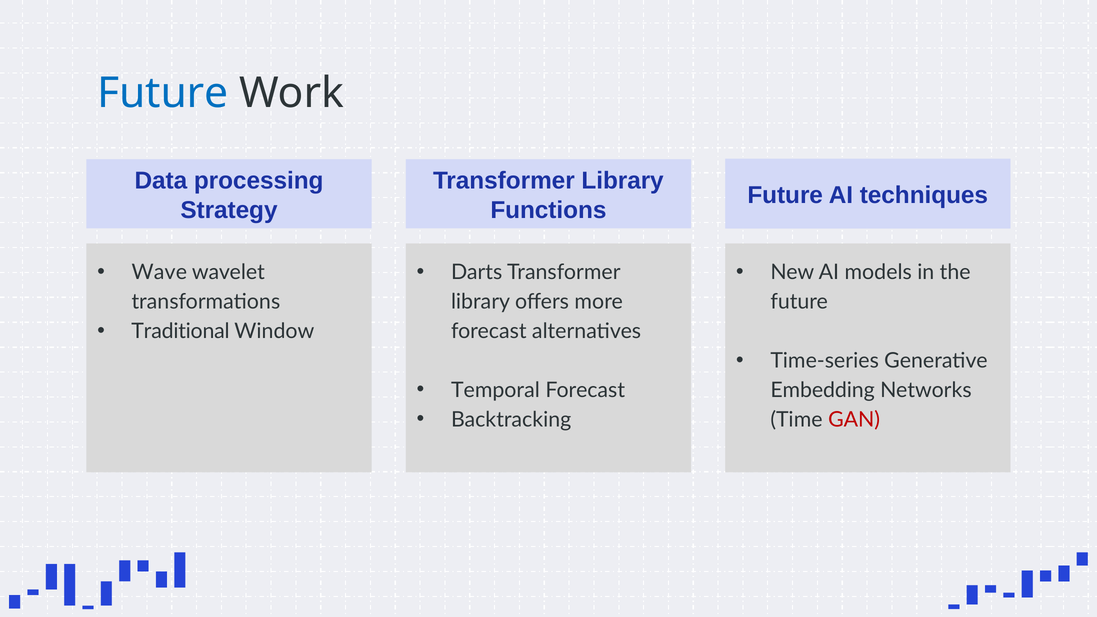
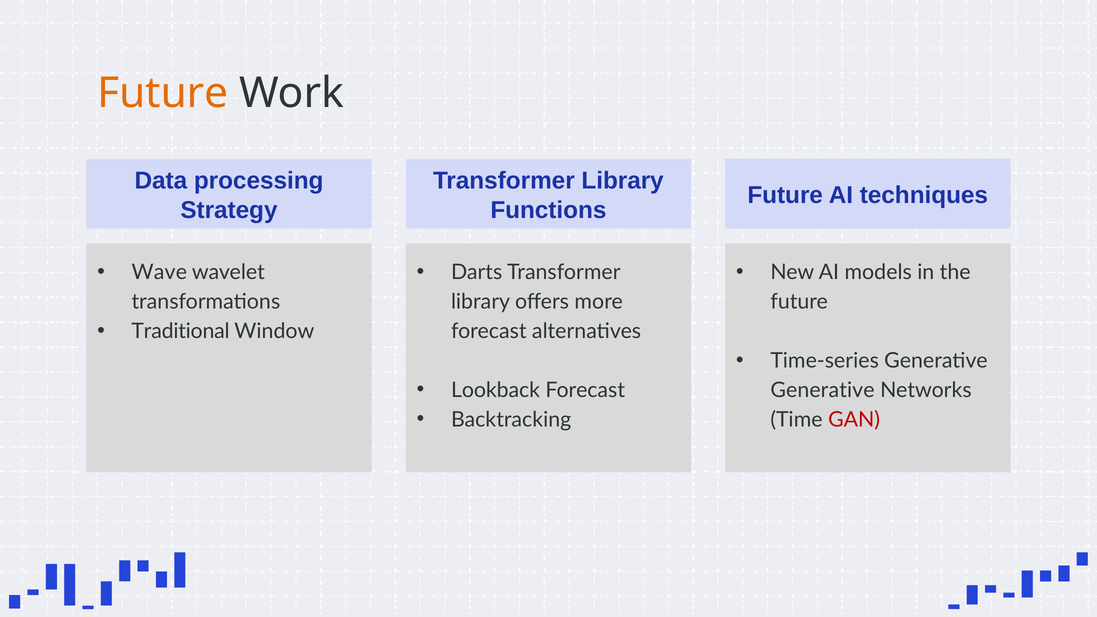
Future colour: blue -> orange (163, 93)
Temporal: Temporal -> Lookback (495, 390)
Embedding: Embedding -> Generative (822, 390)
